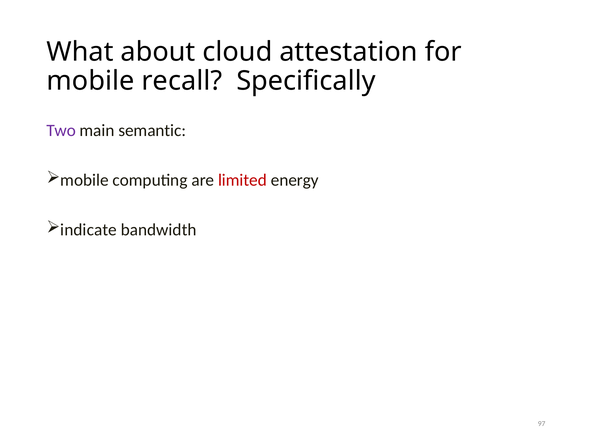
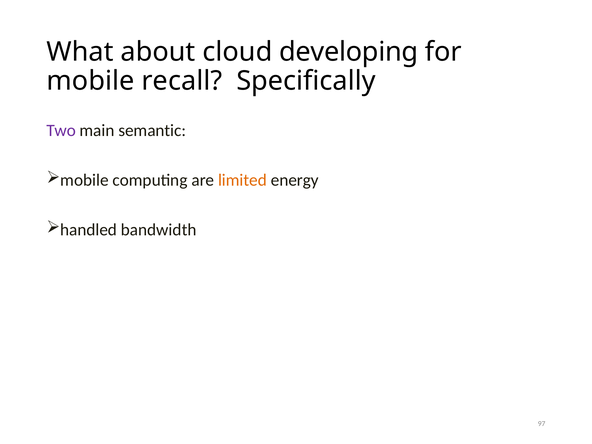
attestation: attestation -> developing (349, 52)
limited colour: red -> orange (242, 180)
indicate: indicate -> handled (89, 230)
